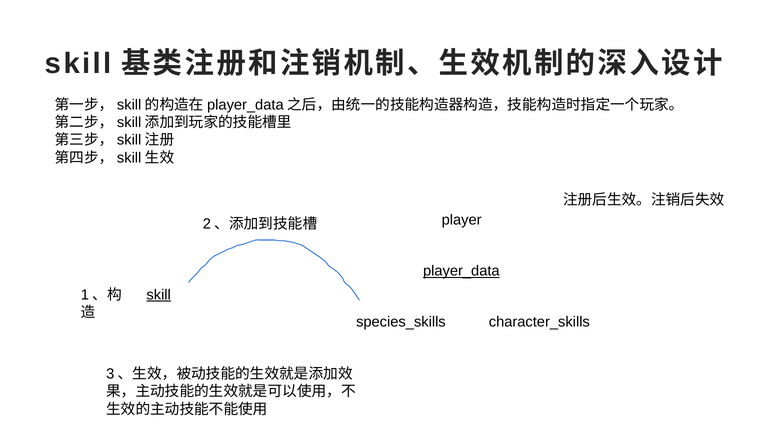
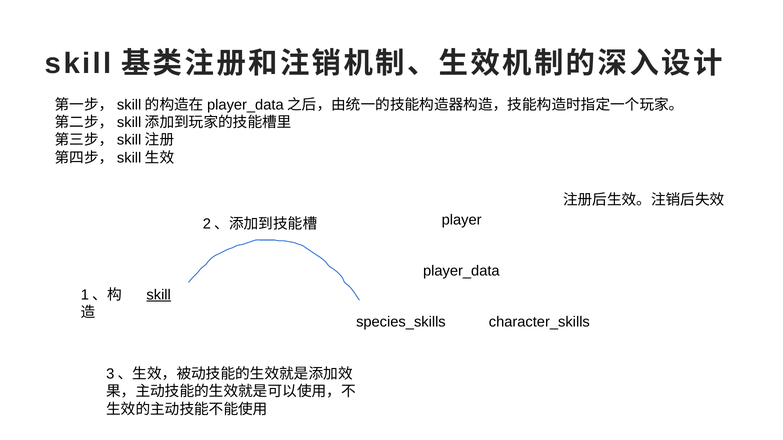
player_data underline: present -> none (461, 271)
